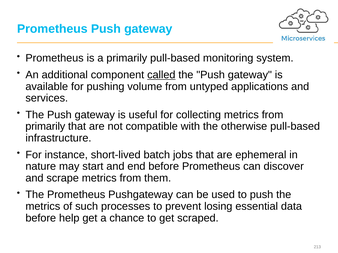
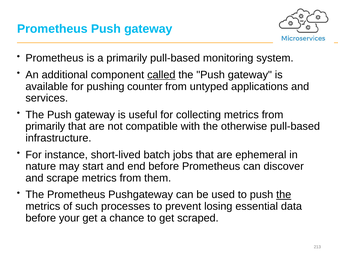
volume: volume -> counter (145, 87)
the underline: none -> present (284, 195)
help: help -> your (69, 218)
